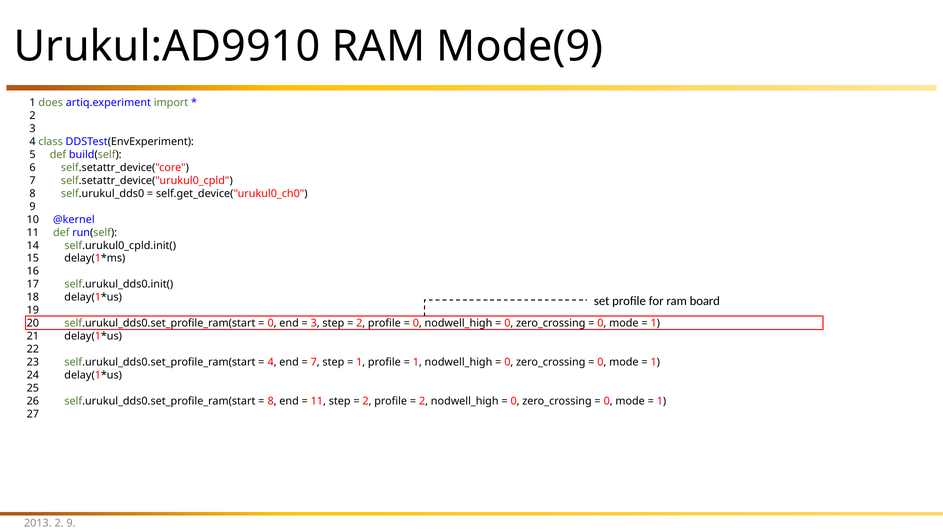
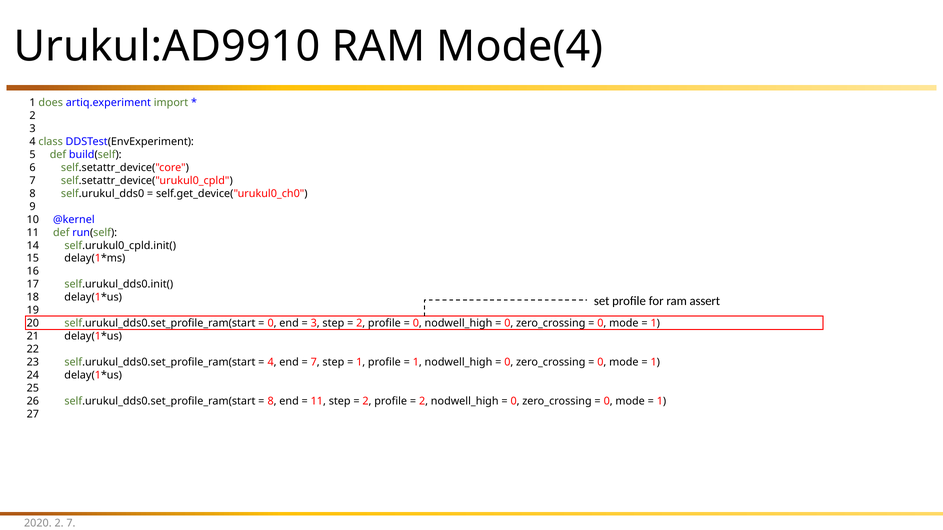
Mode(9: Mode(9 -> Mode(4 (520, 46)
board: board -> assert (705, 301)
2013: 2013 -> 2020 (38, 524)
2 9: 9 -> 7 (71, 524)
